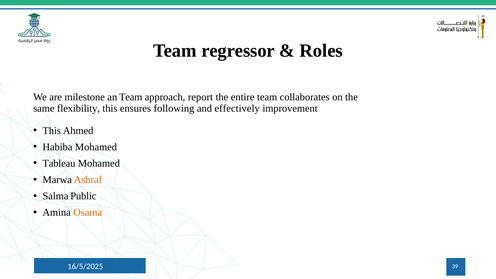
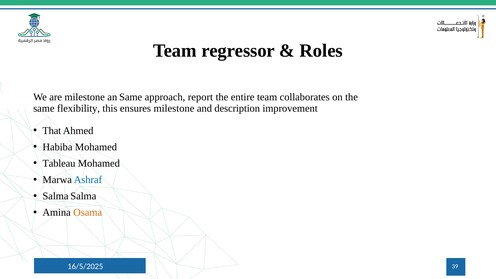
an Team: Team -> Same (131, 97)
ensures following: following -> milestone (174, 108)
effectively: effectively -> description (237, 108)
This: This -> That (52, 131)
Ashraf colour: orange -> blue (88, 180)
Salma Public: Public -> Salma (83, 196)
